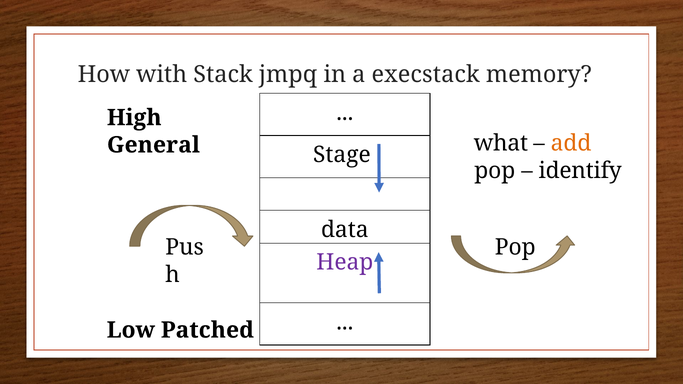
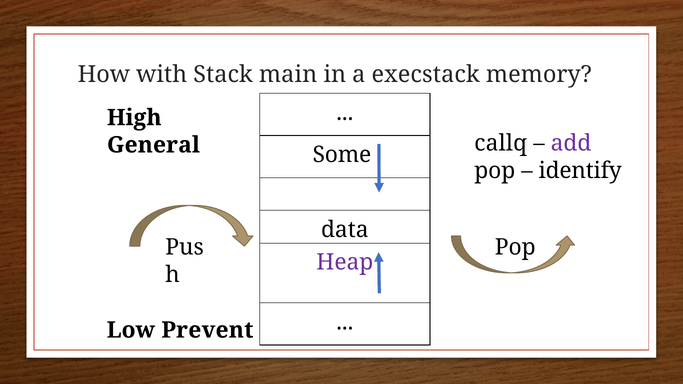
jmpq: jmpq -> main (288, 74)
what: what -> callq (501, 144)
add colour: orange -> purple (571, 144)
Stage: Stage -> Some (342, 155)
Patched: Patched -> Prevent (207, 330)
